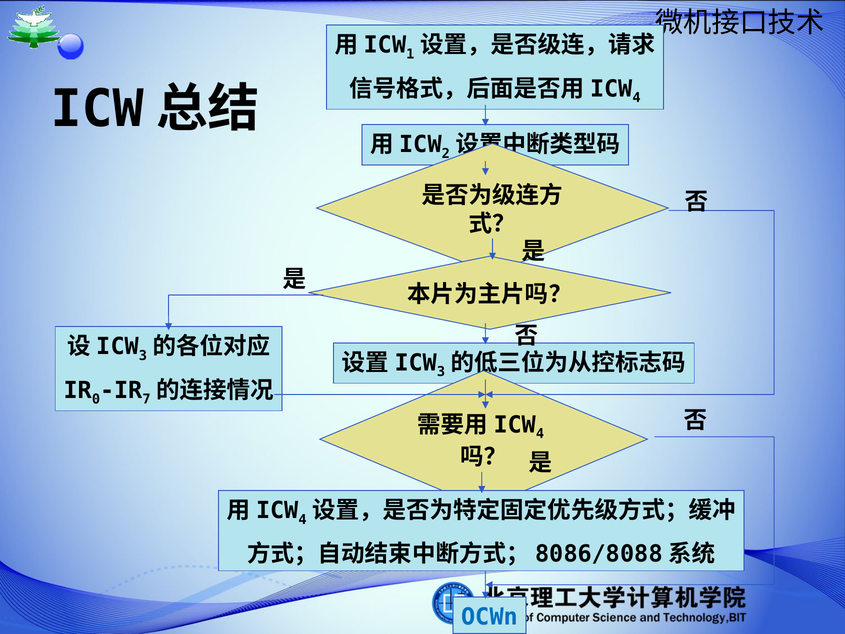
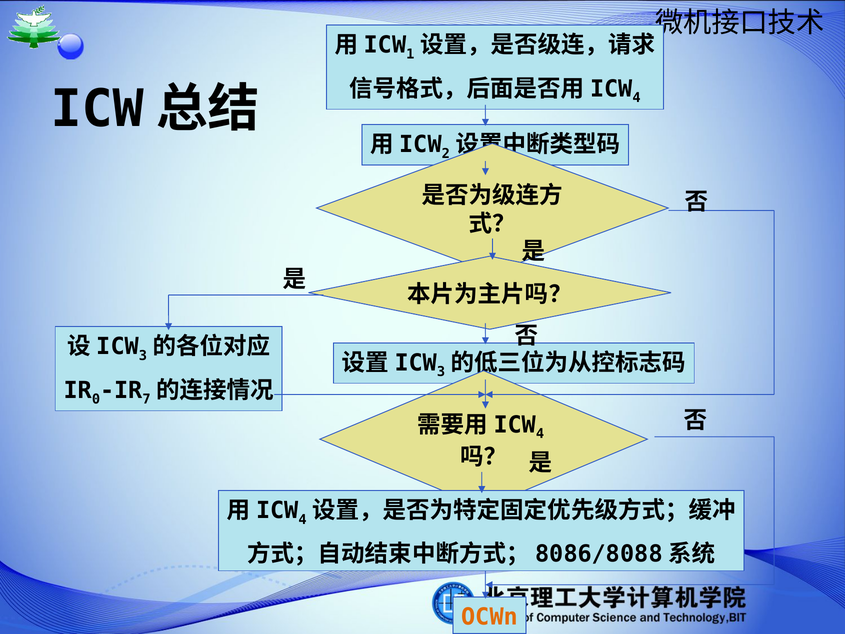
OCWn colour: blue -> orange (490, 617)
